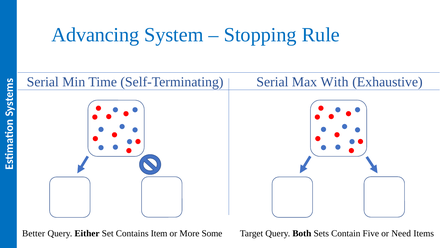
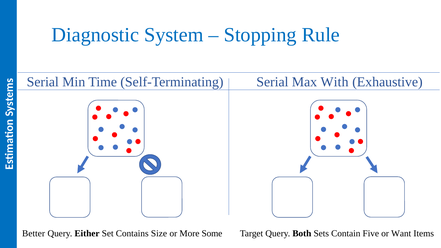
Advancing: Advancing -> Diagnostic (95, 35)
Item: Item -> Size (159, 234)
Need: Need -> Want (401, 234)
